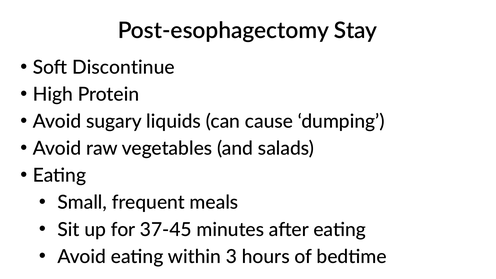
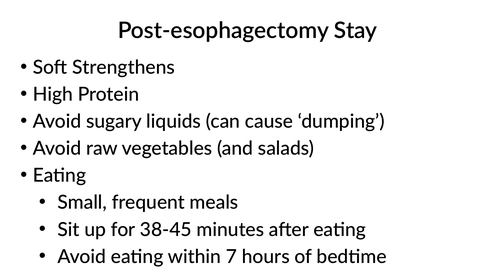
Discontinue: Discontinue -> Strengthens (123, 68)
37-45: 37-45 -> 38-45 (166, 230)
3: 3 -> 7 (231, 257)
